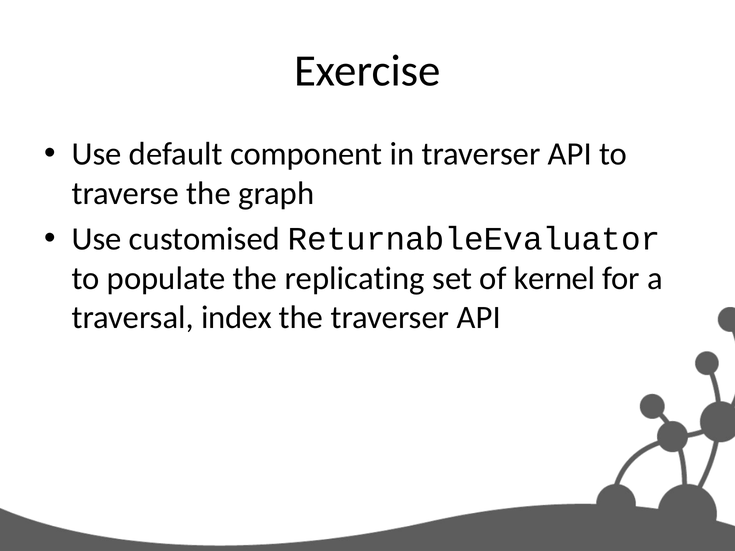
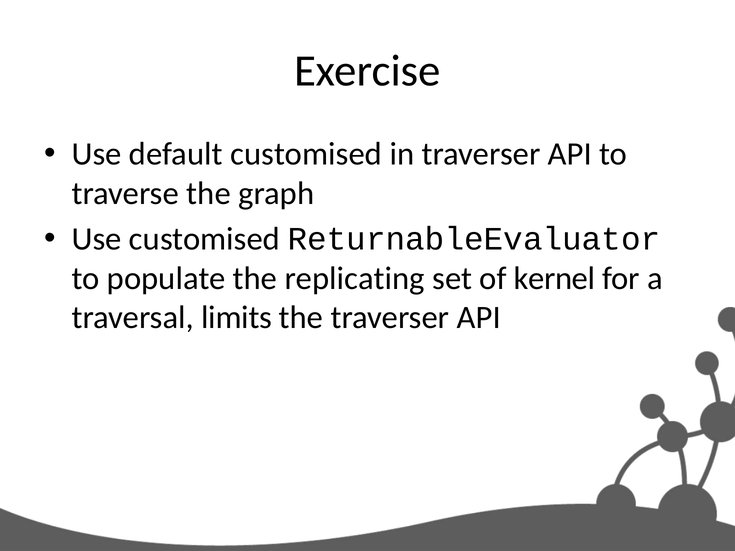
default component: component -> customised (306, 154)
index: index -> limits (237, 318)
